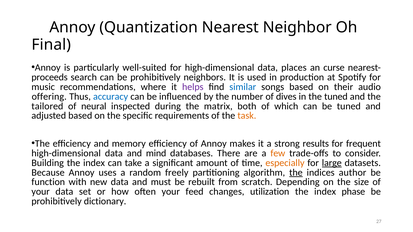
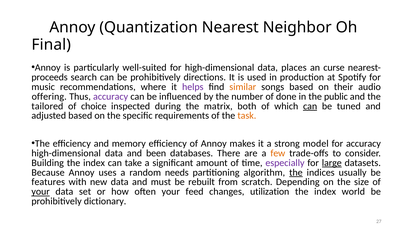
neighbors: neighbors -> directions (205, 77)
similar colour: blue -> orange (243, 87)
accuracy colour: blue -> purple (111, 97)
dives: dives -> done (286, 97)
the tuned: tuned -> public (336, 97)
neural: neural -> choice (94, 106)
can underline: none -> present (310, 106)
results: results -> model (316, 144)
for frequent: frequent -> accuracy (363, 144)
mind: mind -> been (156, 153)
especially colour: orange -> purple (285, 163)
freely: freely -> needs (177, 173)
author: author -> usually (353, 173)
function: function -> features (48, 182)
your underline: none -> present (41, 192)
phase: phase -> world (353, 192)
